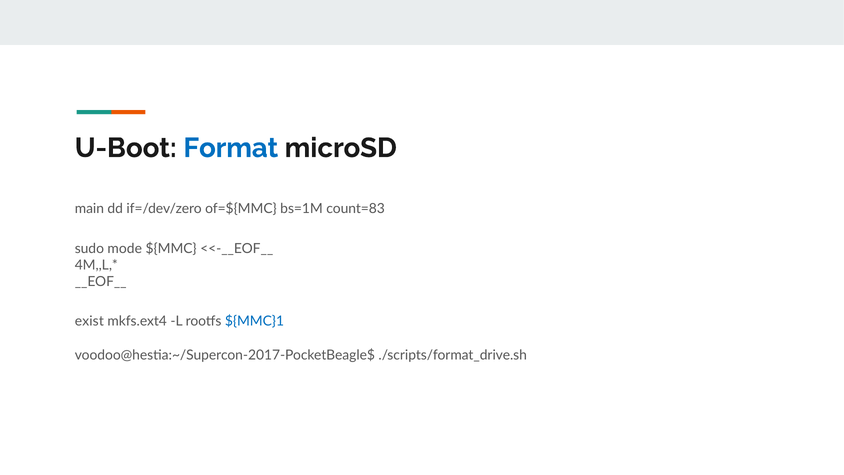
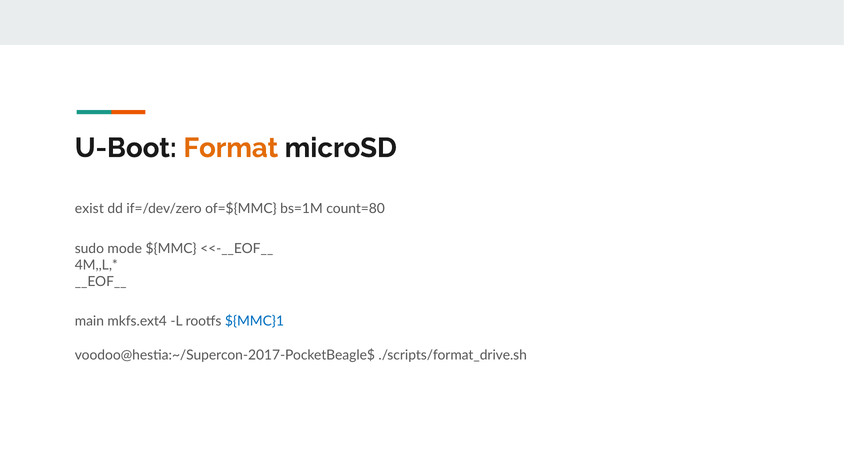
Format colour: blue -> orange (231, 148)
main: main -> exist (89, 209)
count=83: count=83 -> count=80 (356, 209)
exist: exist -> main (89, 321)
